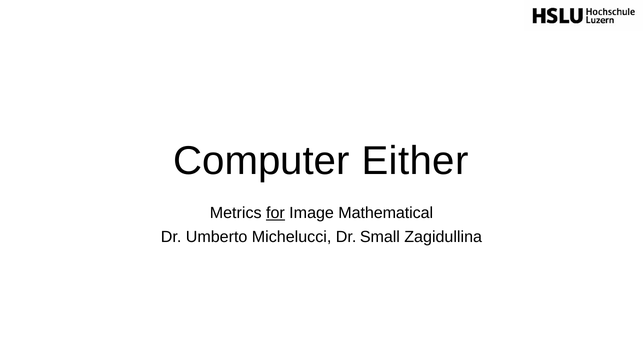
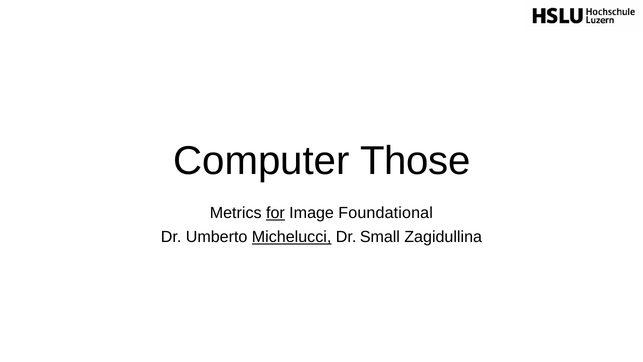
Either: Either -> Those (415, 161)
Mathematical: Mathematical -> Foundational (386, 213)
Michelucci underline: none -> present (292, 237)
